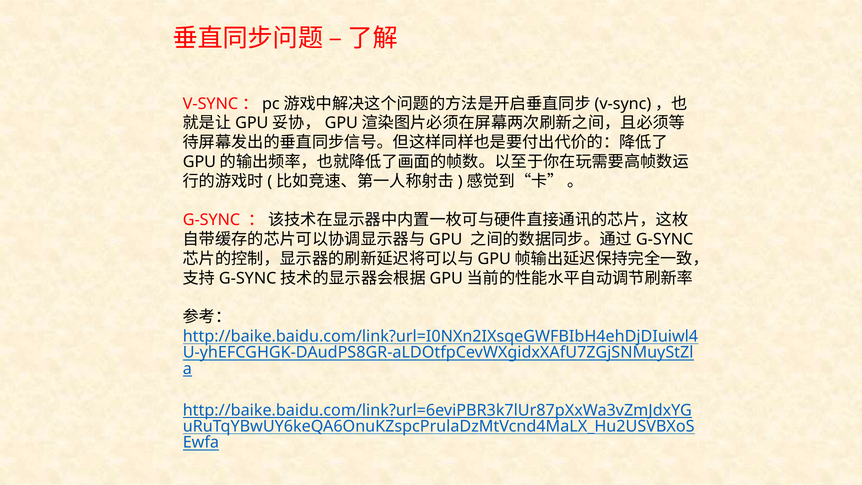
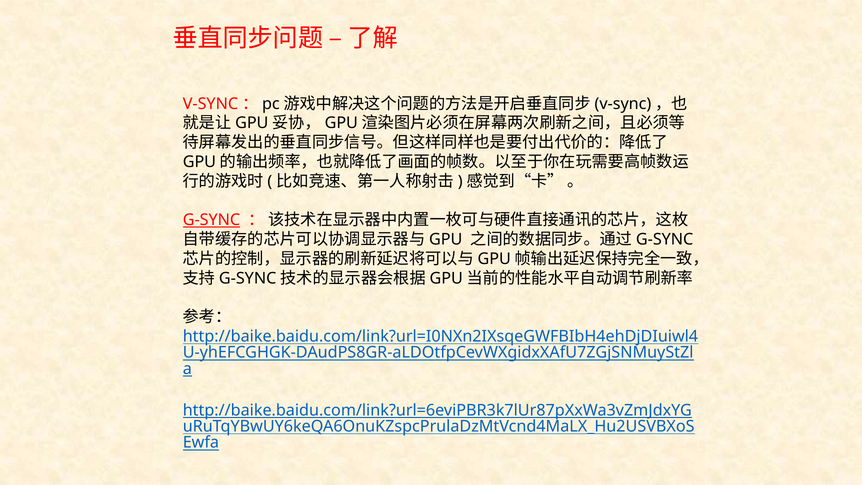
G-SYNC underline: none -> present (211, 220)
